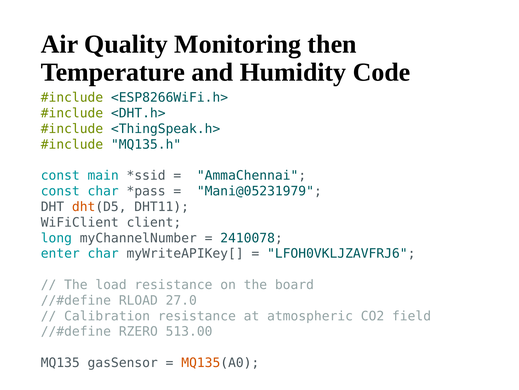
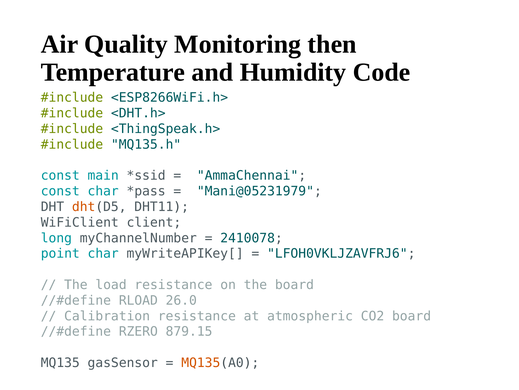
enter: enter -> point (60, 253)
27.0: 27.0 -> 26.0 (181, 300)
CO2 field: field -> board (412, 315)
513.00: 513.00 -> 879.15 (189, 331)
